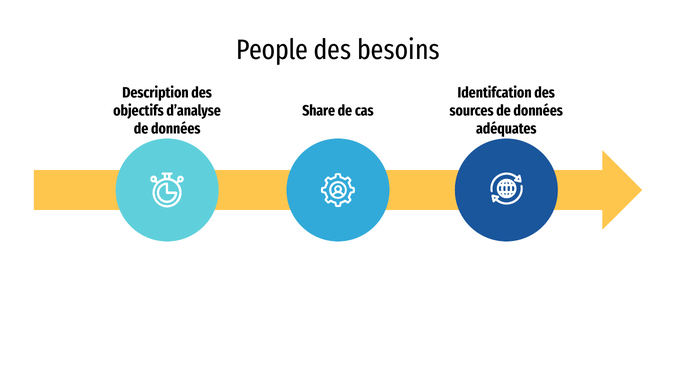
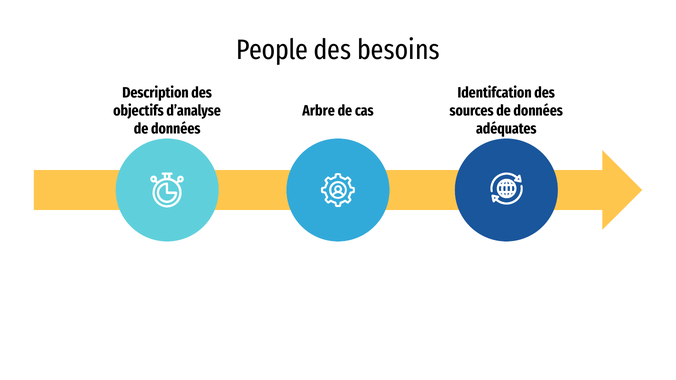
Share: Share -> Arbre (319, 111)
